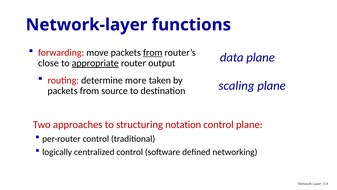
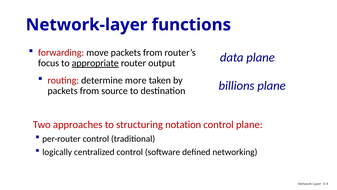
from underline: present -> none (153, 52)
close: close -> focus (49, 63)
scaling: scaling -> billions (237, 85)
